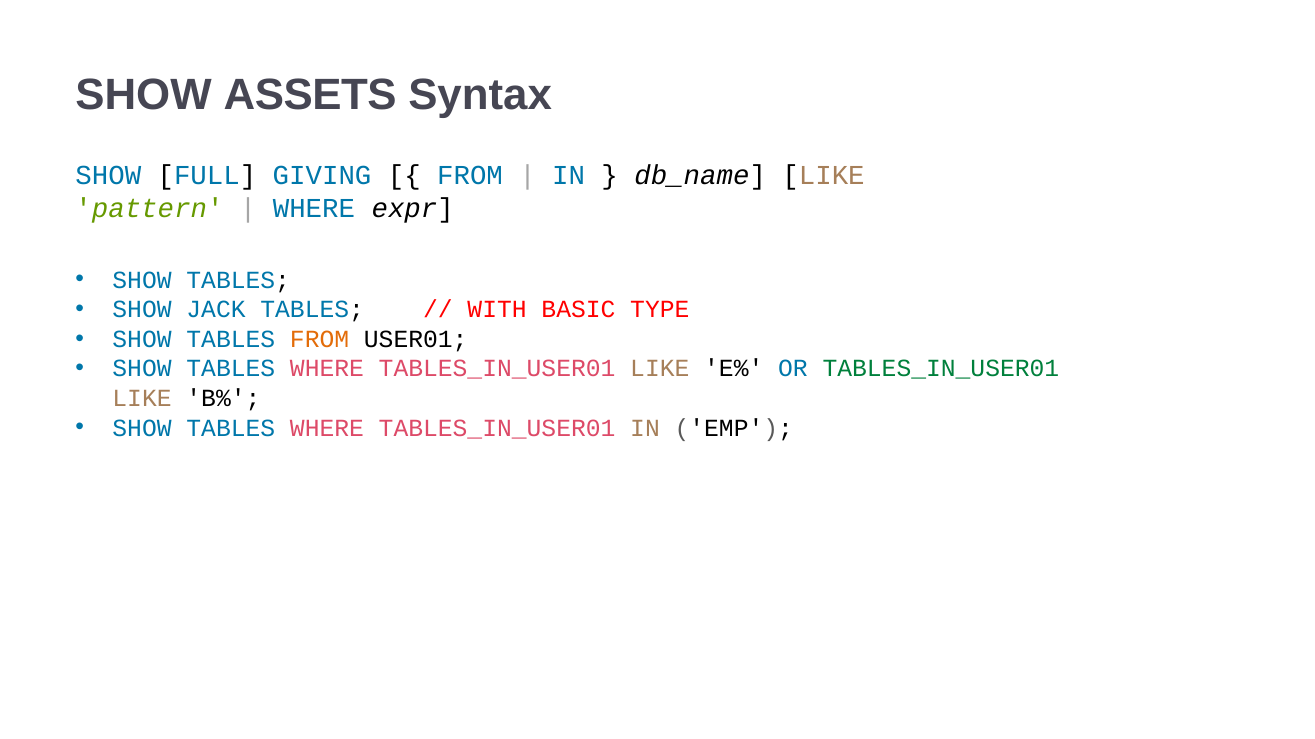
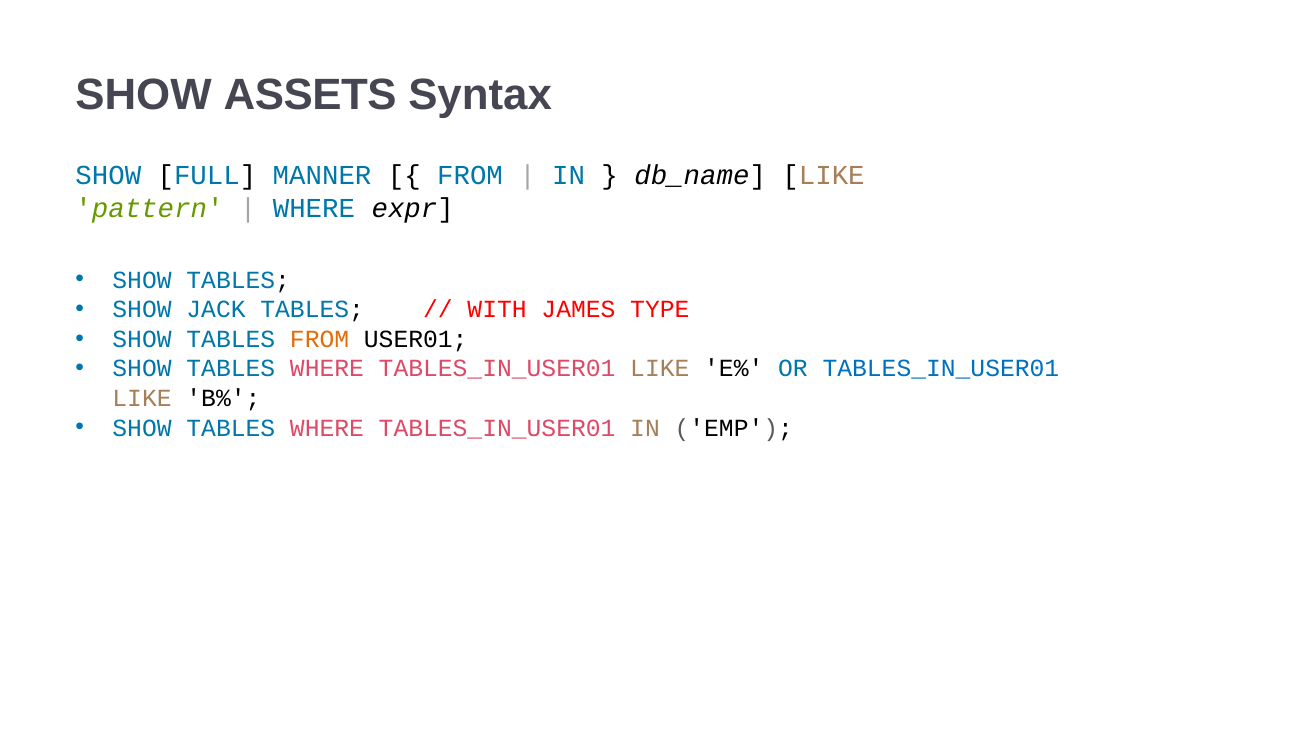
GIVING: GIVING -> MANNER (322, 175)
BASIC: BASIC -> JAMES (578, 310)
TABLES_IN_USER01 colour: green -> blue (941, 369)
